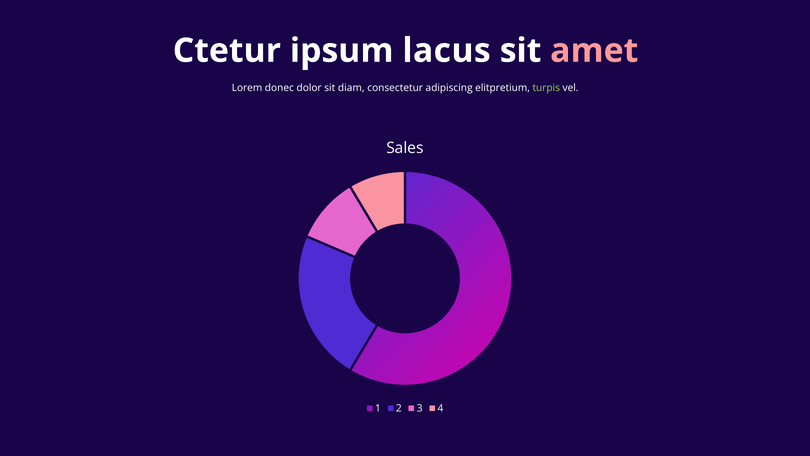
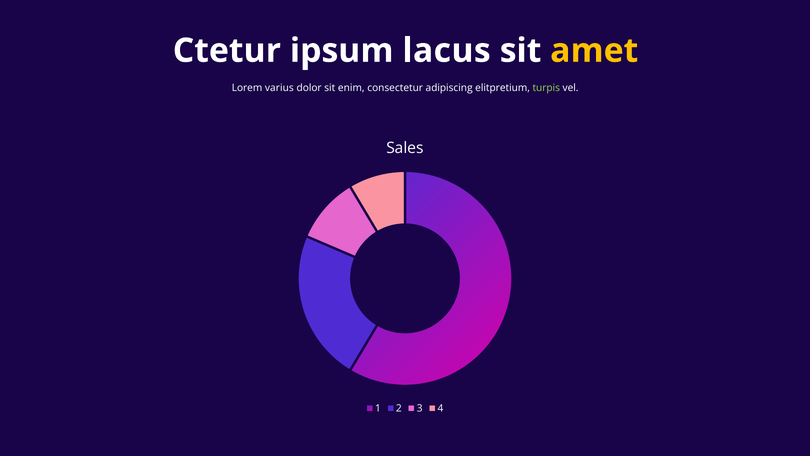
amet colour: pink -> yellow (594, 51)
donec: donec -> varius (279, 88)
diam: diam -> enim (351, 88)
